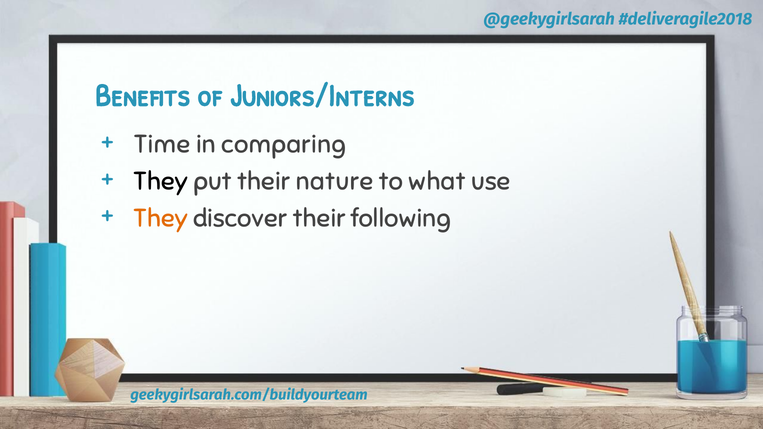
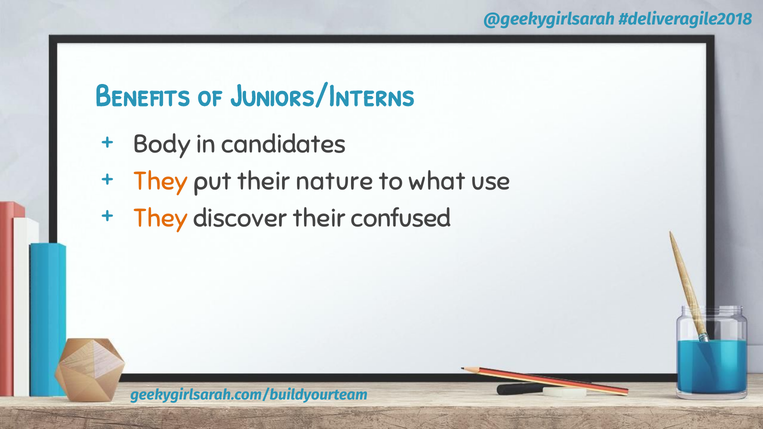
Time: Time -> Body (162, 145)
comparing: comparing -> candidates (284, 145)
They colour: black -> orange (161, 182)
following: following -> confused (401, 218)
